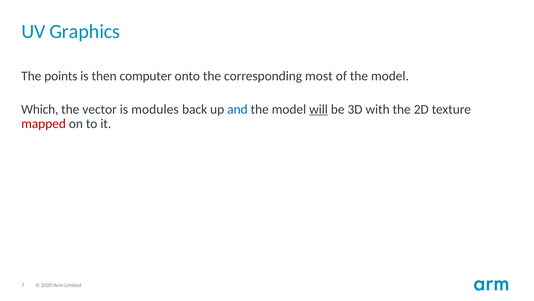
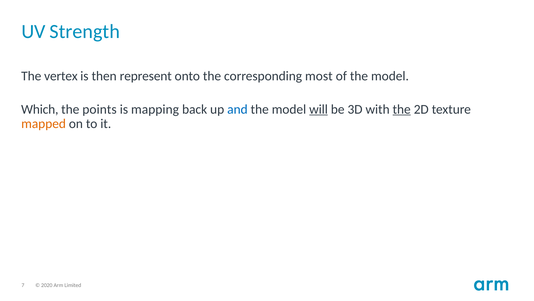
Graphics: Graphics -> Strength (85, 31)
points: points -> vertex (61, 76)
computer: computer -> represent (146, 76)
vector: vector -> points (100, 109)
modules: modules -> mapping (155, 109)
the underline: none -> present (402, 109)
mapped colour: red -> orange (44, 124)
